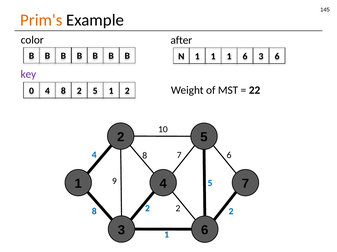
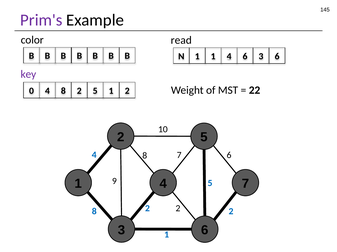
Prim's colour: orange -> purple (41, 20)
after: after -> read (181, 40)
1 1 1: 1 -> 4 (229, 56)
